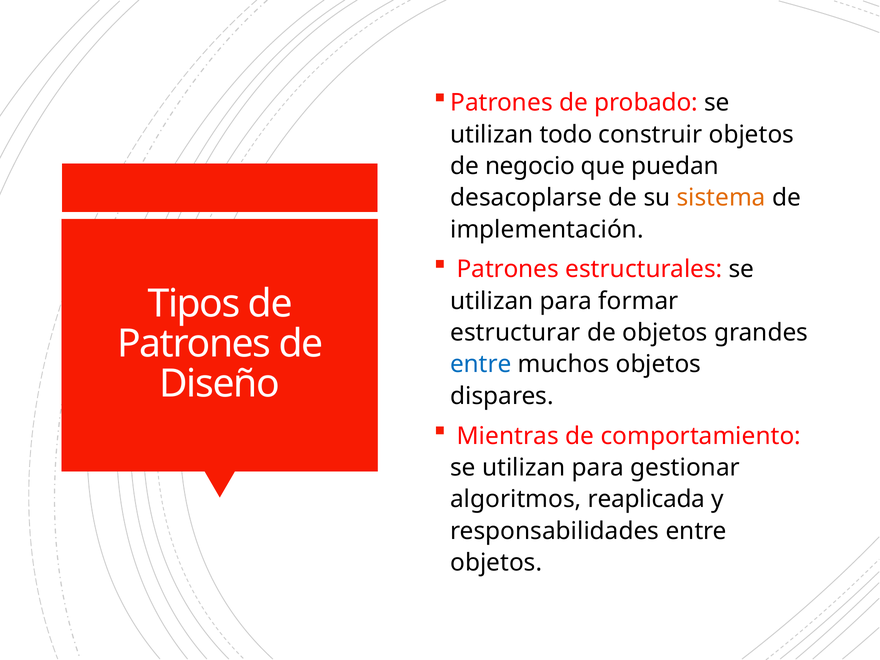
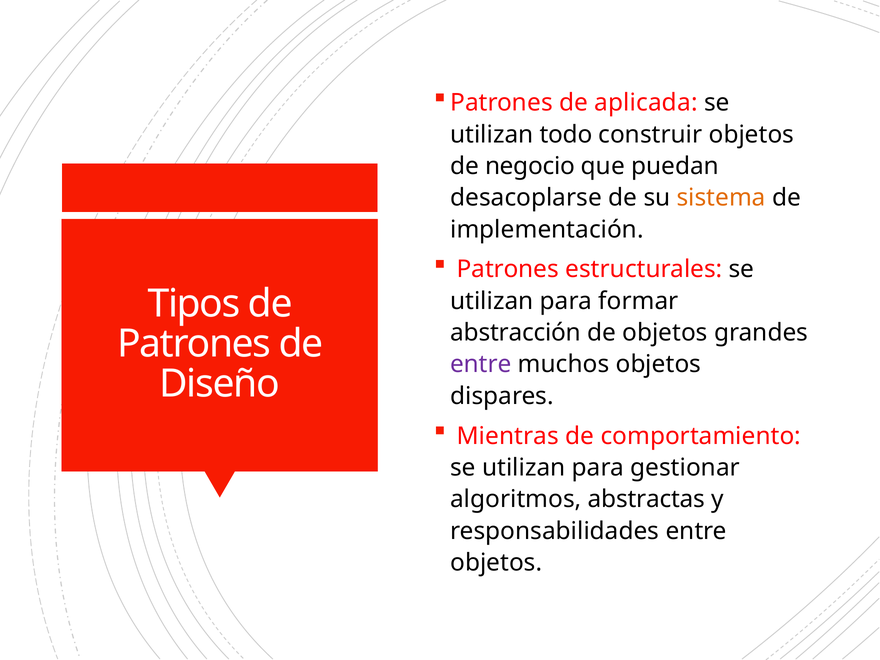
probado: probado -> aplicada (646, 103)
estructurar: estructurar -> abstracción (516, 333)
entre colour: blue -> purple (481, 364)
reaplicada: reaplicada -> abstractas (646, 499)
